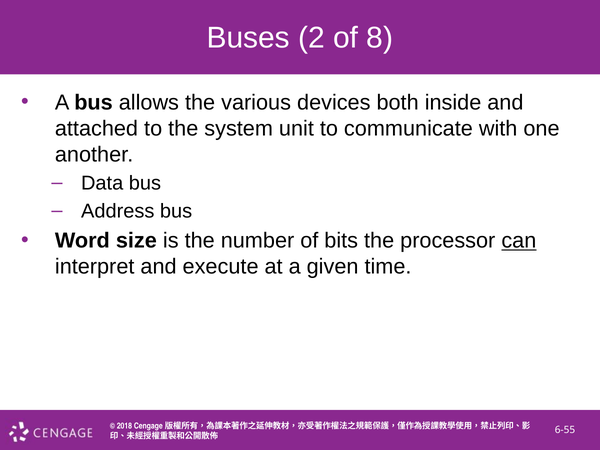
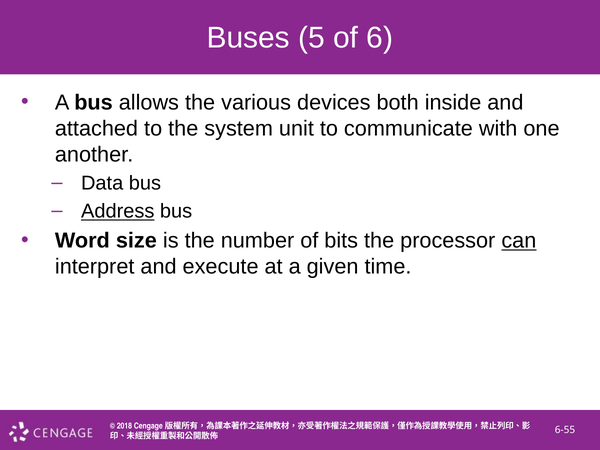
2: 2 -> 5 (312, 38)
8: 8 -> 6 (380, 38)
Address underline: none -> present (118, 211)
